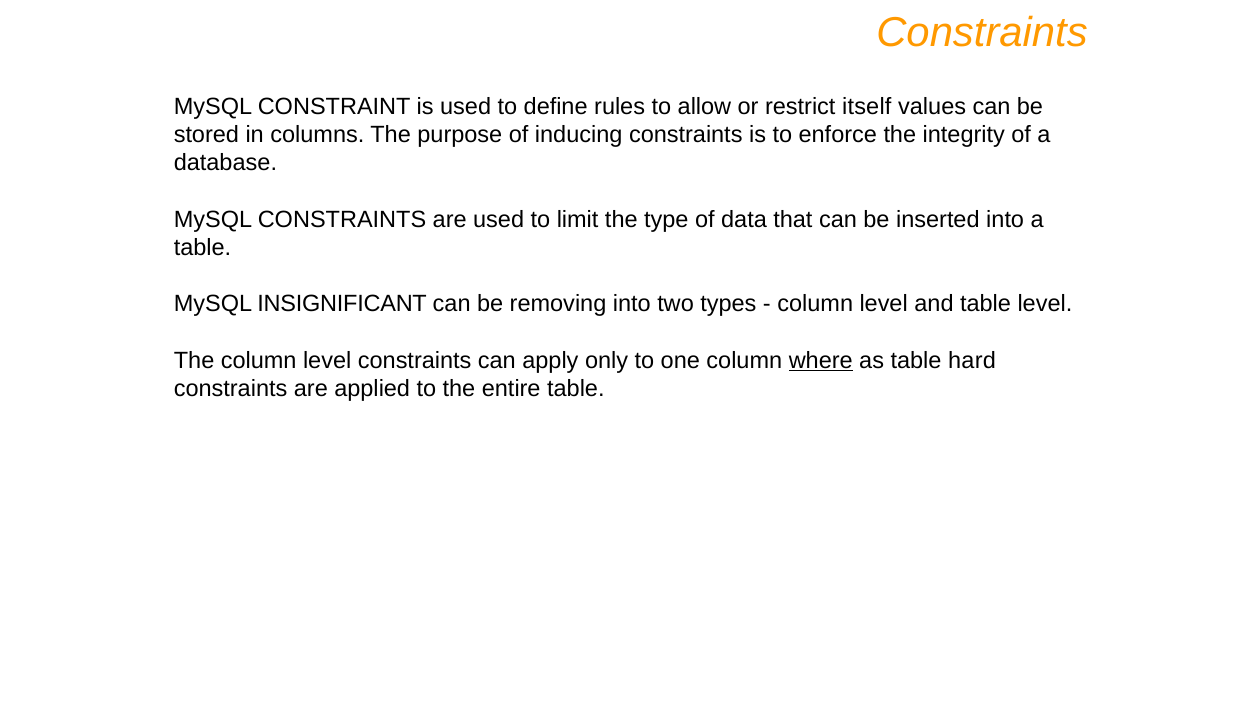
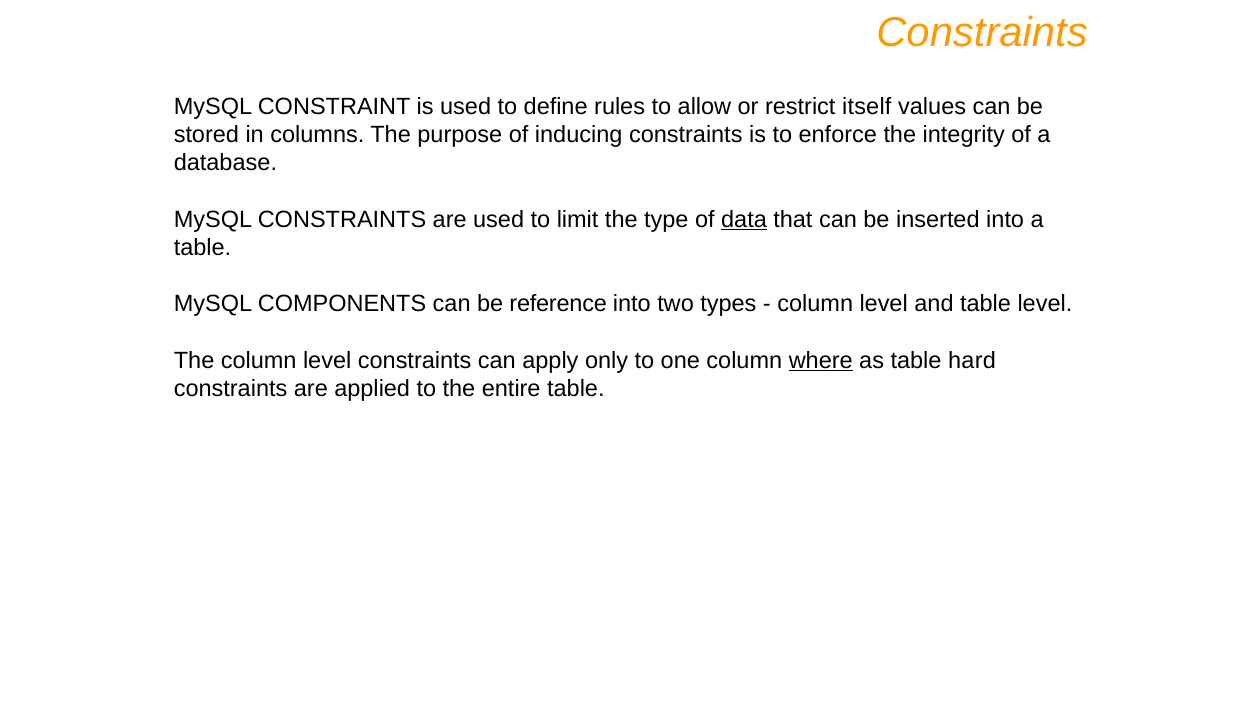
data underline: none -> present (744, 219)
INSIGNIFICANT: INSIGNIFICANT -> COMPONENTS (342, 304)
removing: removing -> reference (558, 304)
